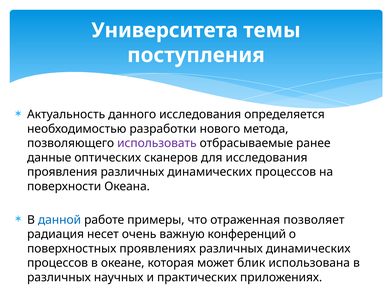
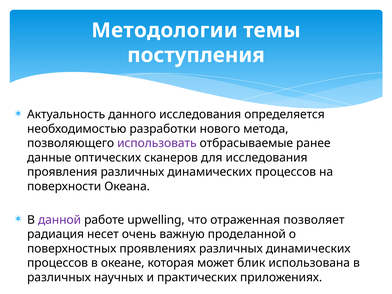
Университета: Университета -> Методологии (165, 30)
данной colour: blue -> purple (60, 220)
примеры: примеры -> upwelling (156, 220)
конференций: конференций -> проделанной (247, 234)
